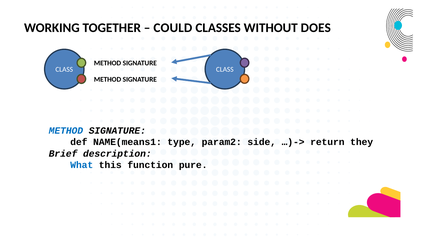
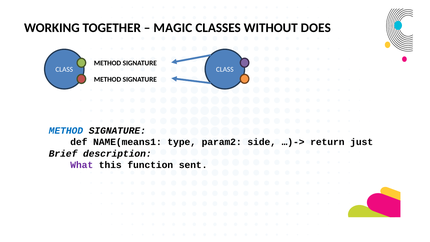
COULD: COULD -> MAGIC (173, 28)
they: they -> just (362, 142)
What colour: blue -> purple (82, 165)
pure: pure -> sent (193, 165)
